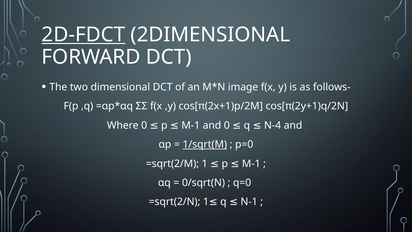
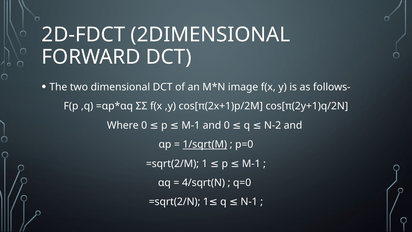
2D-FDCT underline: present -> none (83, 35)
N-4: N-4 -> N-2 (273, 125)
0/sqrt(N: 0/sqrt(N -> 4/sqrt(N (203, 183)
